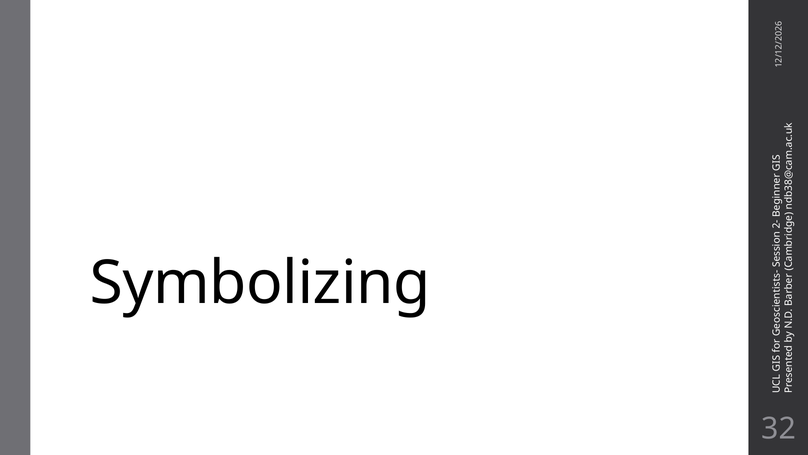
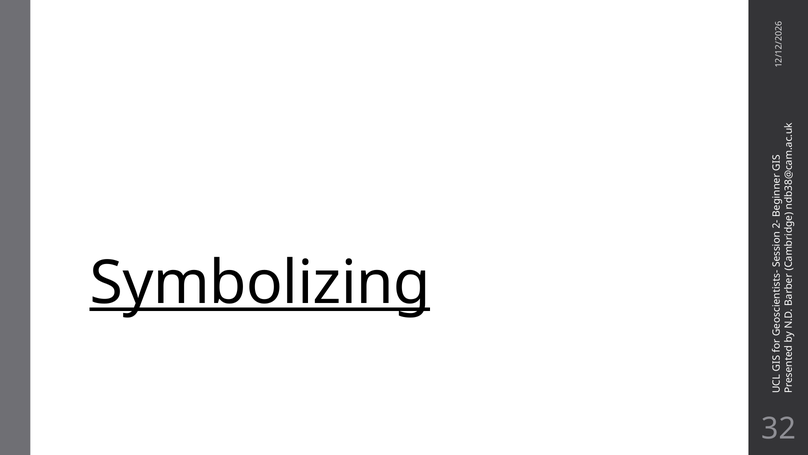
Symbolizing underline: none -> present (260, 283)
